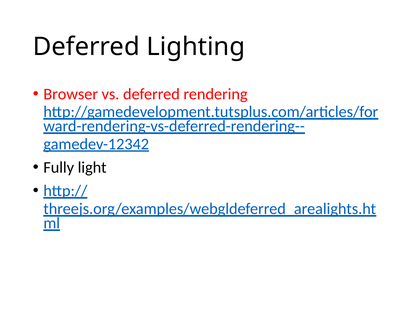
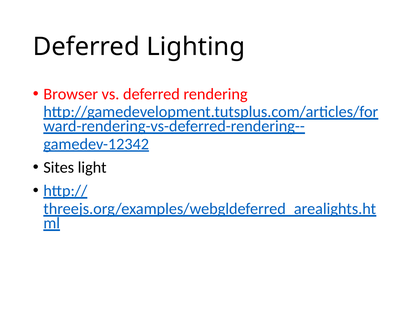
Fully: Fully -> Sites (59, 168)
